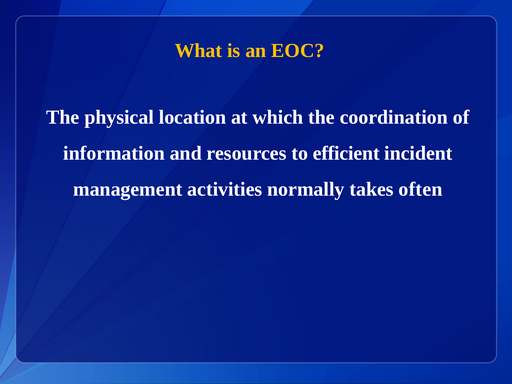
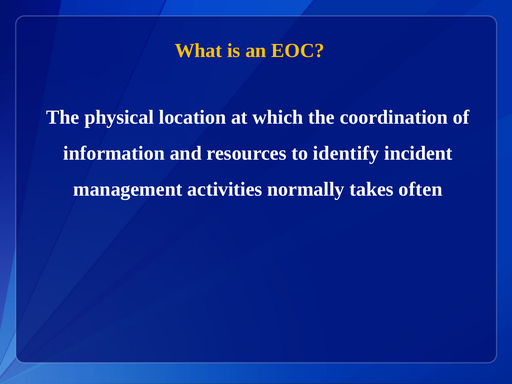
efficient: efficient -> identify (346, 153)
